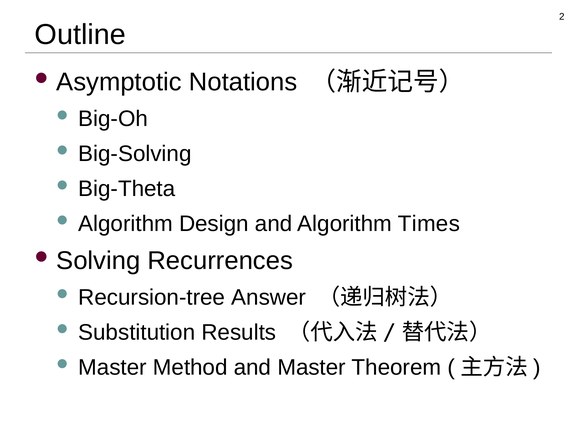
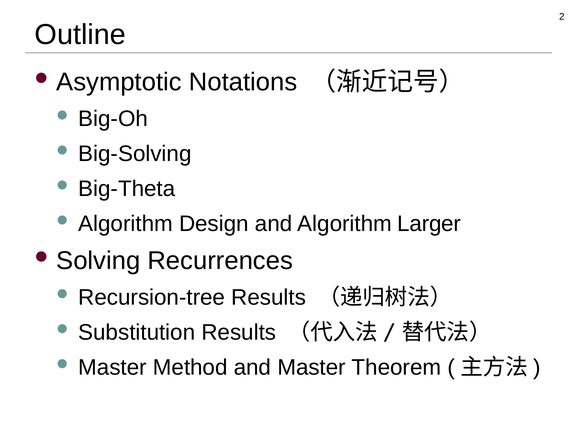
Times: Times -> Larger (429, 223)
Recursion-tree Answer: Answer -> Results (269, 297)
